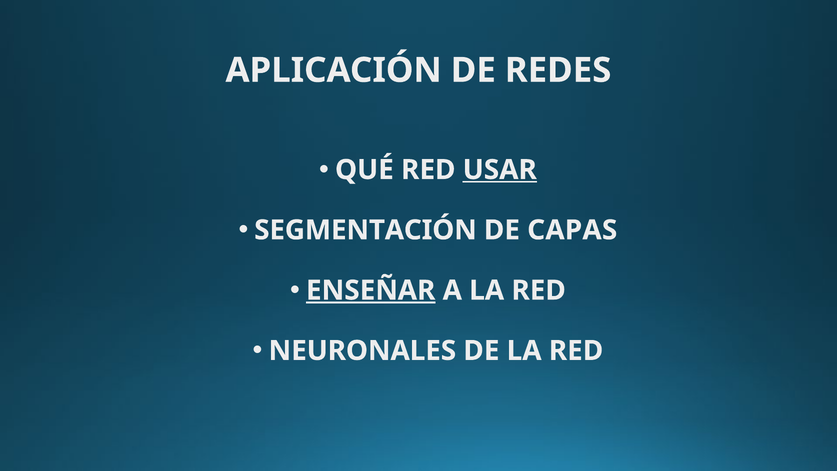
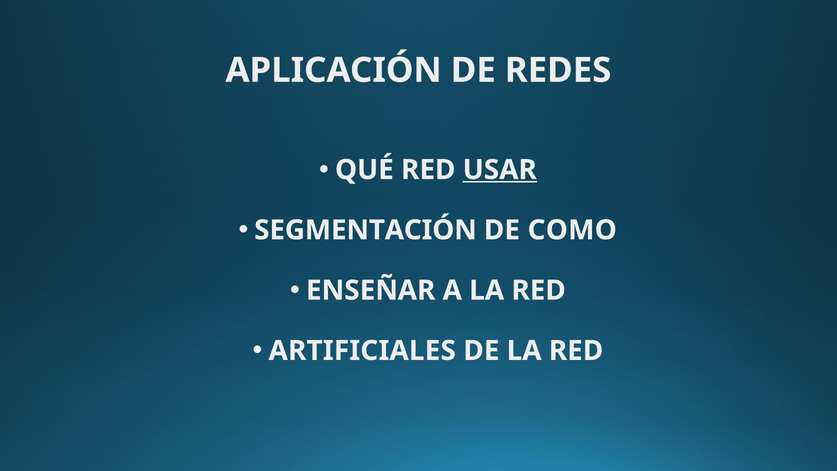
CAPAS: CAPAS -> COMO (572, 230)
ENSEÑAR underline: present -> none (371, 290)
NEURONALES: NEURONALES -> ARTIFICIALES (362, 351)
